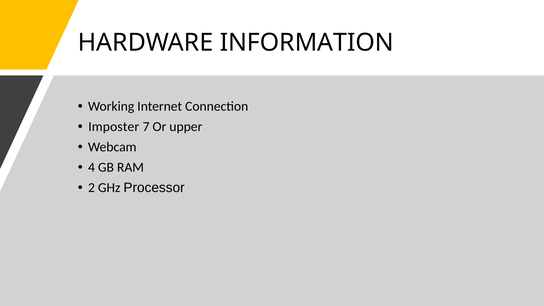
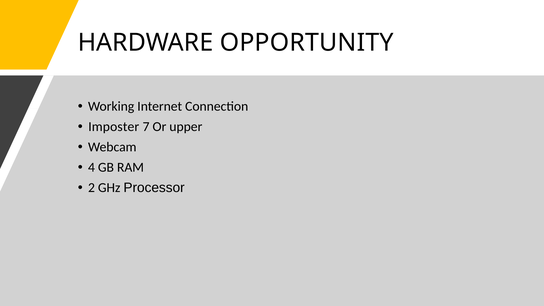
INFORMATION: INFORMATION -> OPPORTUNITY (307, 43)
